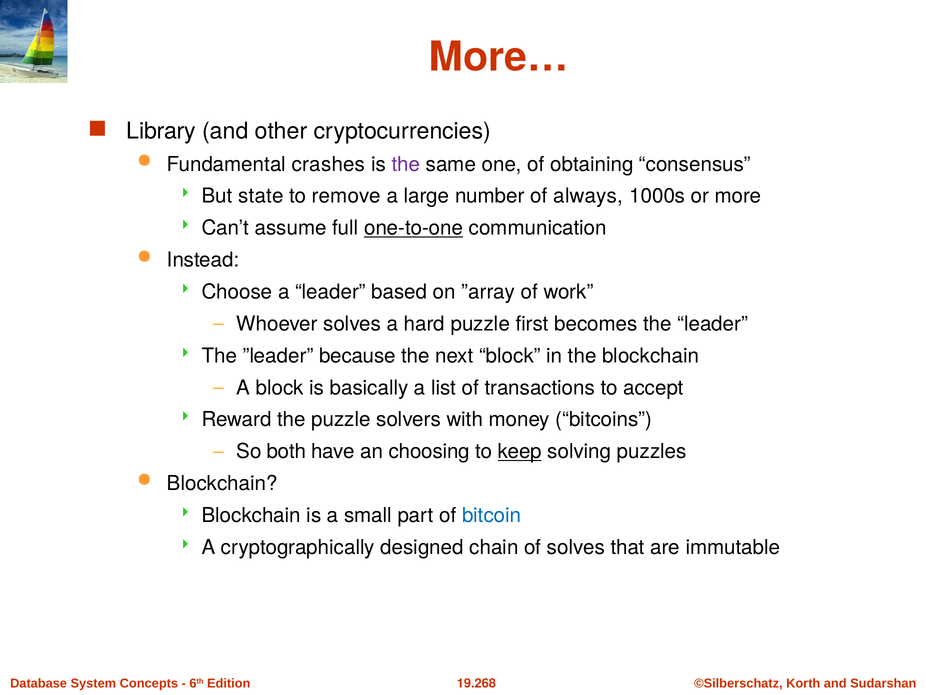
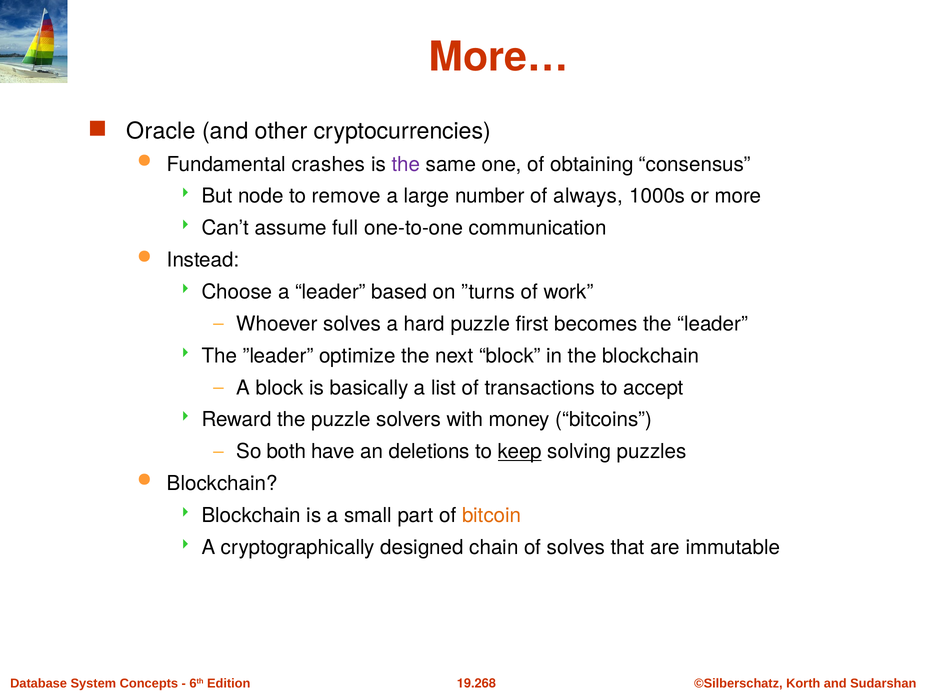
Library: Library -> Oracle (161, 131)
state: state -> node (261, 196)
one-to-one underline: present -> none (414, 228)
”array: ”array -> ”turns (488, 292)
because: because -> optimize (357, 356)
choosing: choosing -> deletions (429, 451)
bitcoin colour: blue -> orange (492, 515)
